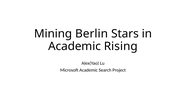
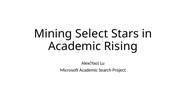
Berlin: Berlin -> Select (92, 34)
